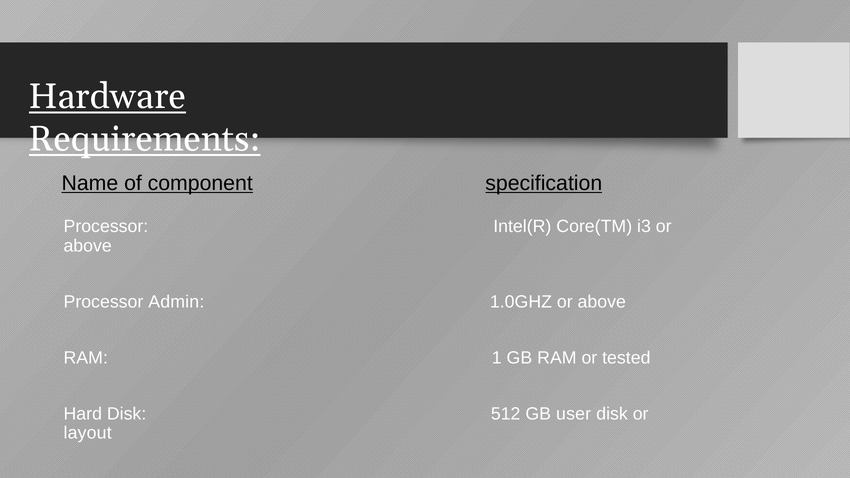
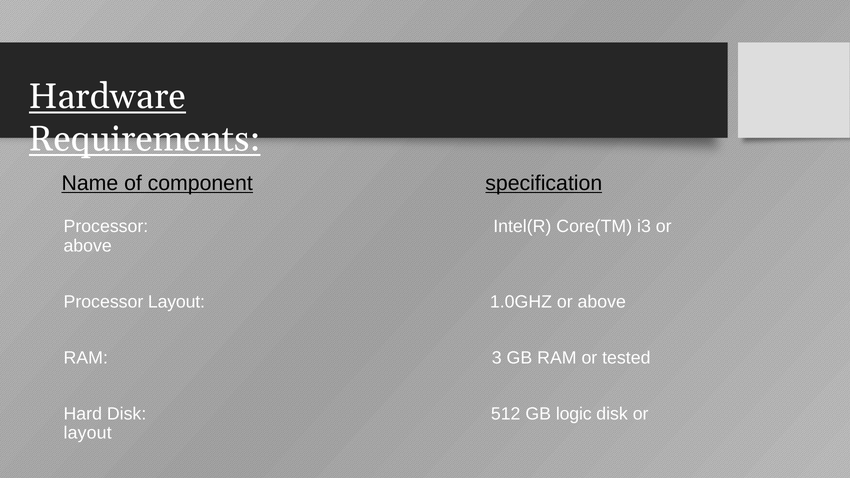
Processor Admin: Admin -> Layout (176, 302)
1: 1 -> 3 (497, 358)
user: user -> logic (574, 414)
